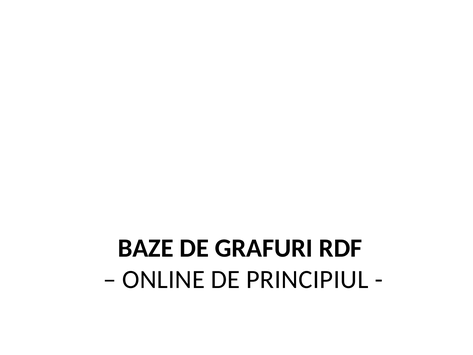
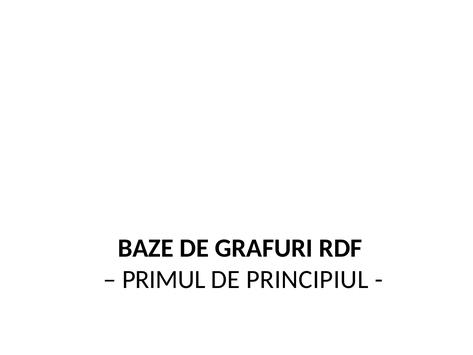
ONLINE: ONLINE -> PRIMUL (164, 279)
